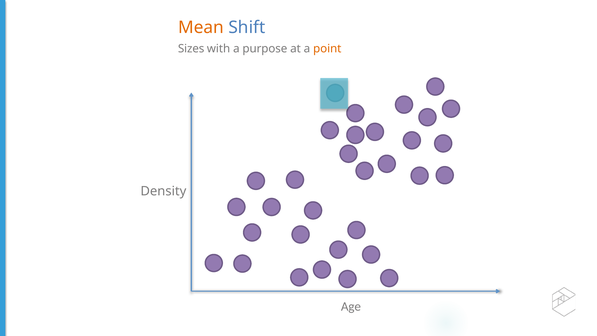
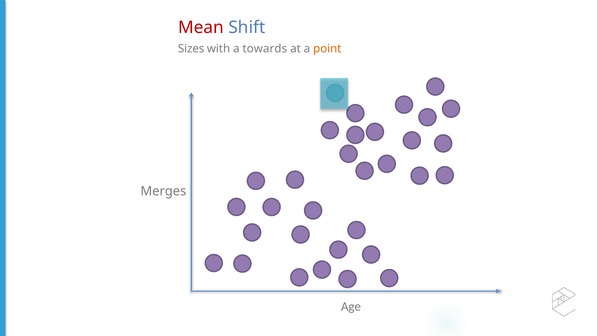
Mean colour: orange -> red (201, 27)
purpose: purpose -> towards (265, 49)
Density: Density -> Merges (163, 191)
